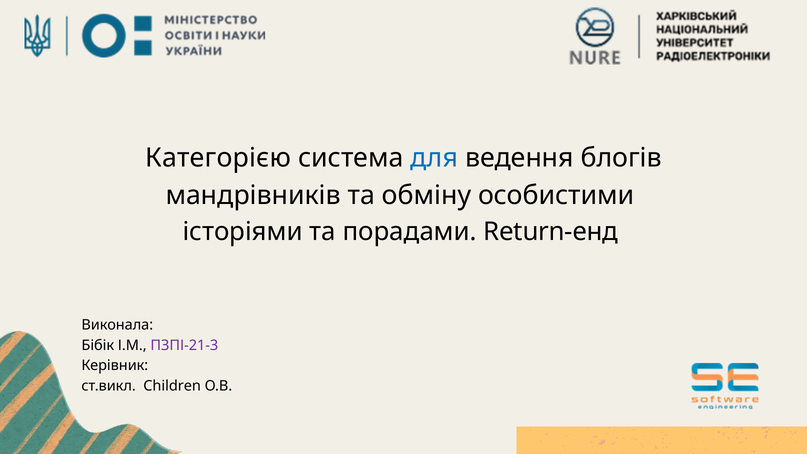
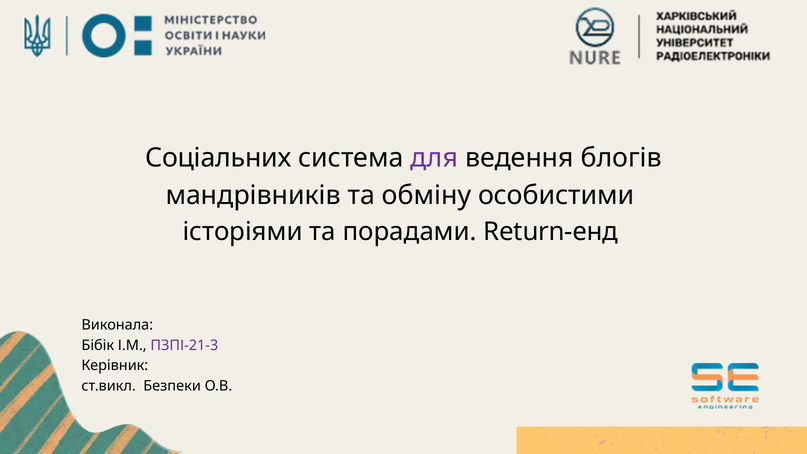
Категорією: Категорією -> Соціальних (218, 158)
для colour: blue -> purple (434, 158)
Children: Children -> Безпеки (172, 386)
